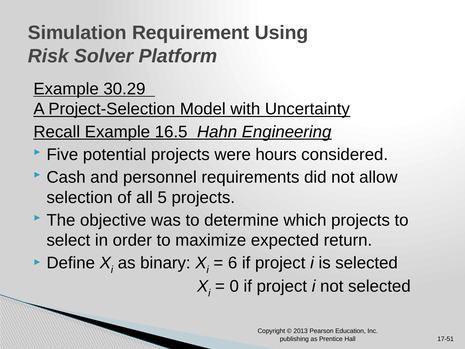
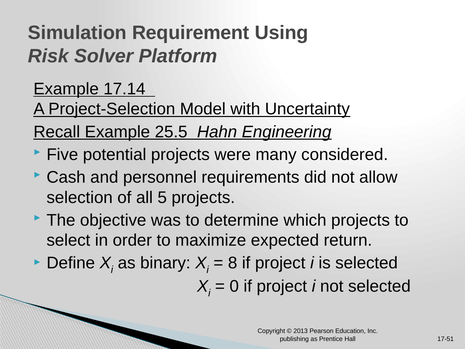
30.29: 30.29 -> 17.14 (124, 89)
16.5: 16.5 -> 25.5 (171, 132)
hours: hours -> many (276, 154)
6: 6 -> 8 (233, 263)
